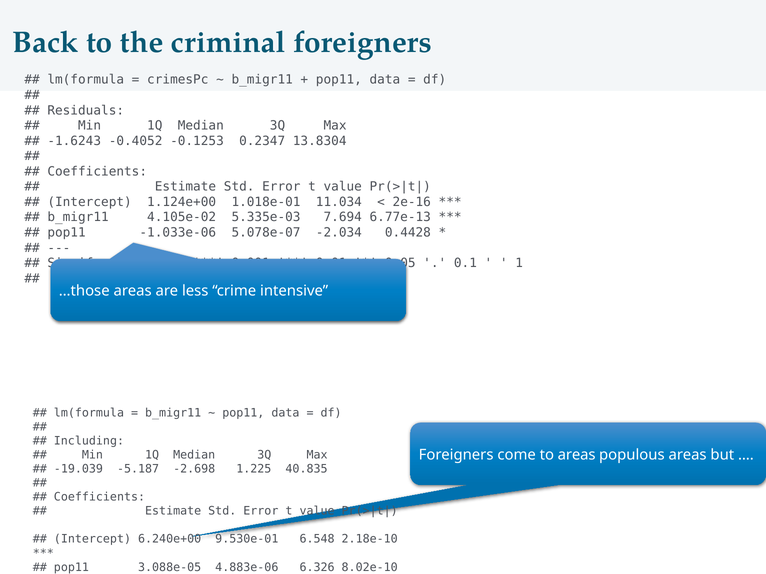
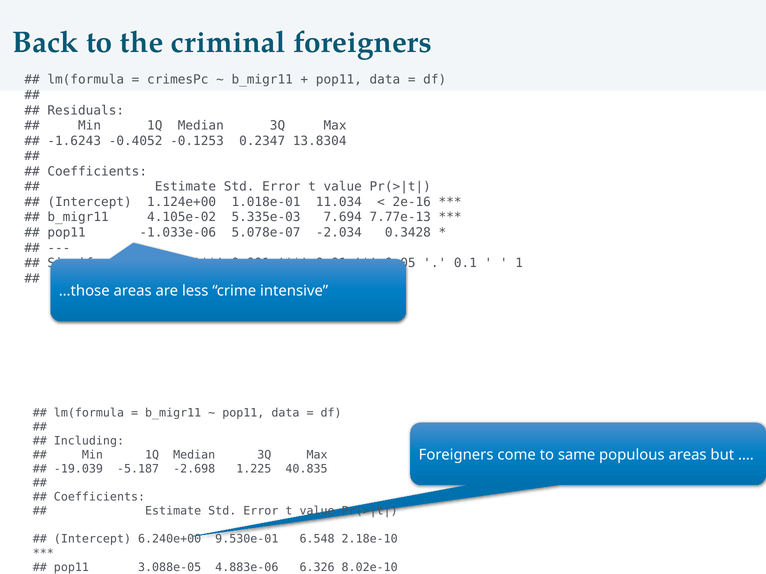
6.77e-13: 6.77e-13 -> 7.77e-13 (400, 217)
0.4428: 0.4428 -> 0.3428 (408, 233)
to areas: areas -> same (577, 455)
